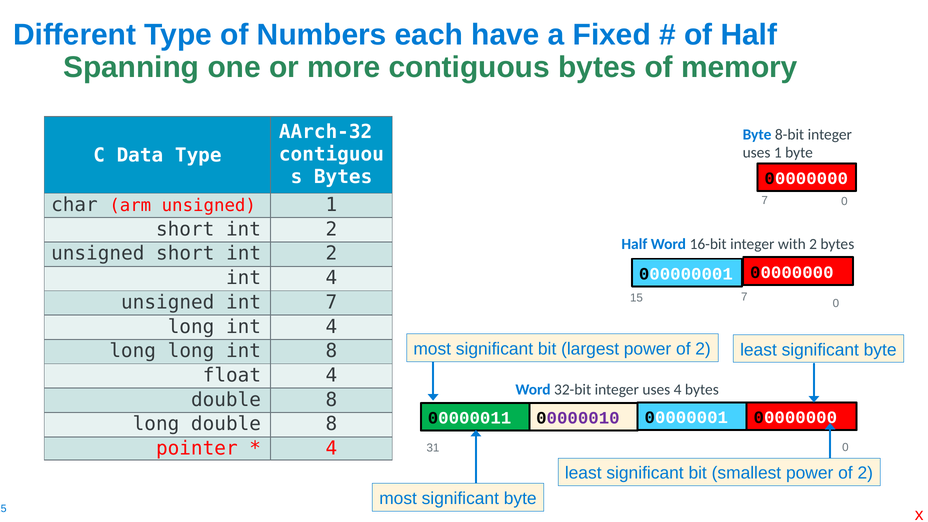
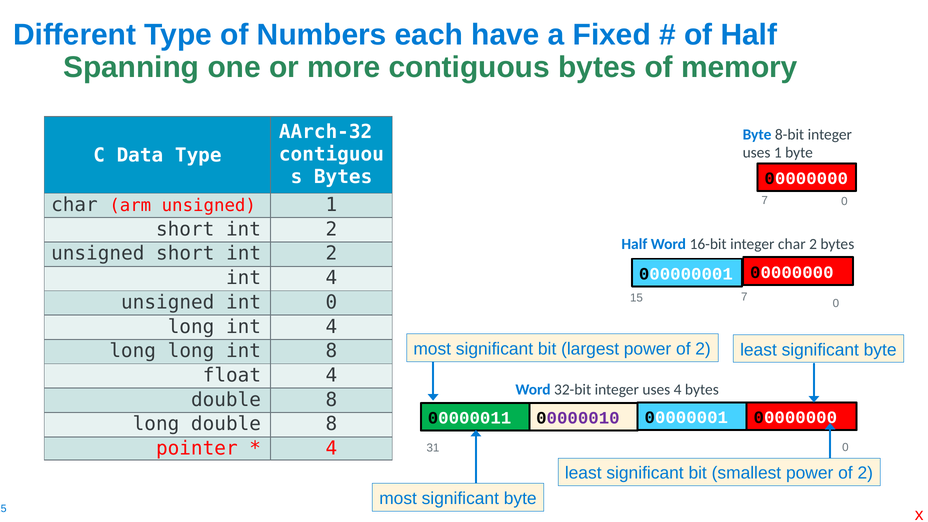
integer with: with -> char (792, 244)
int 7: 7 -> 0 (331, 302)
